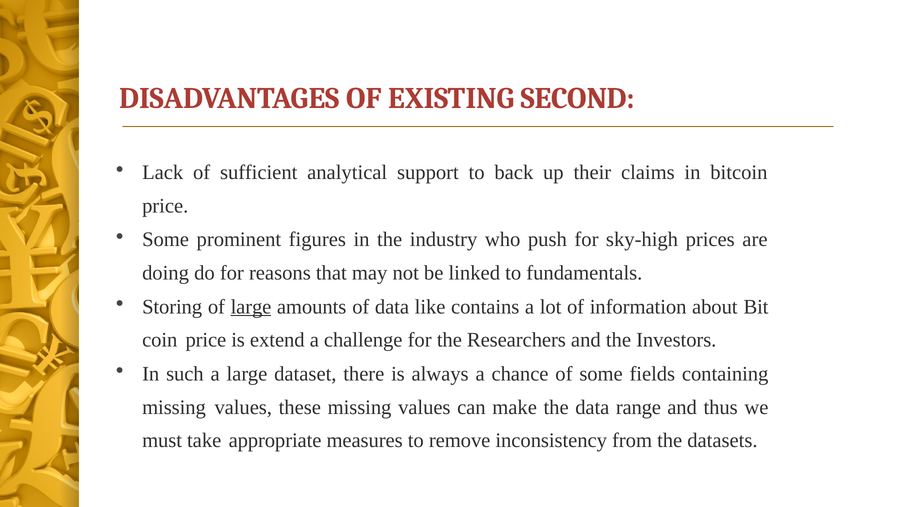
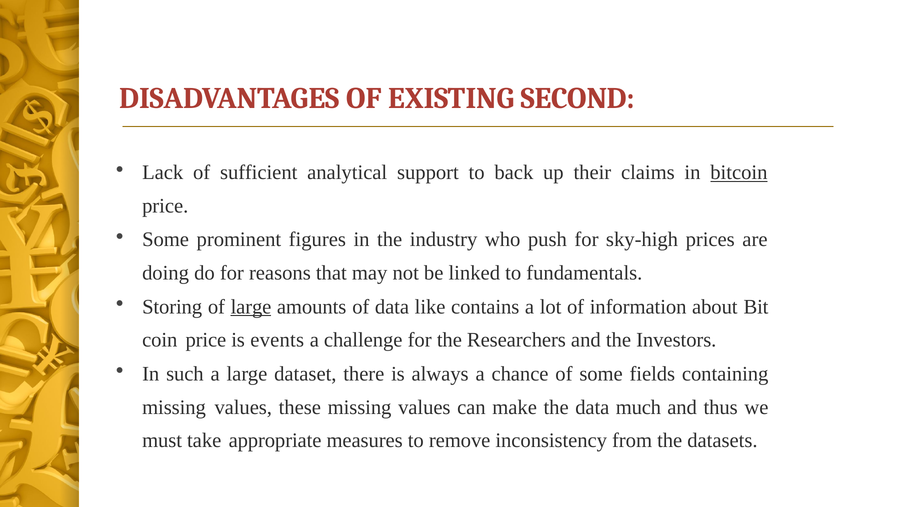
bitcoin underline: none -> present (739, 173)
extend: extend -> events (277, 340)
range: range -> much (638, 407)
